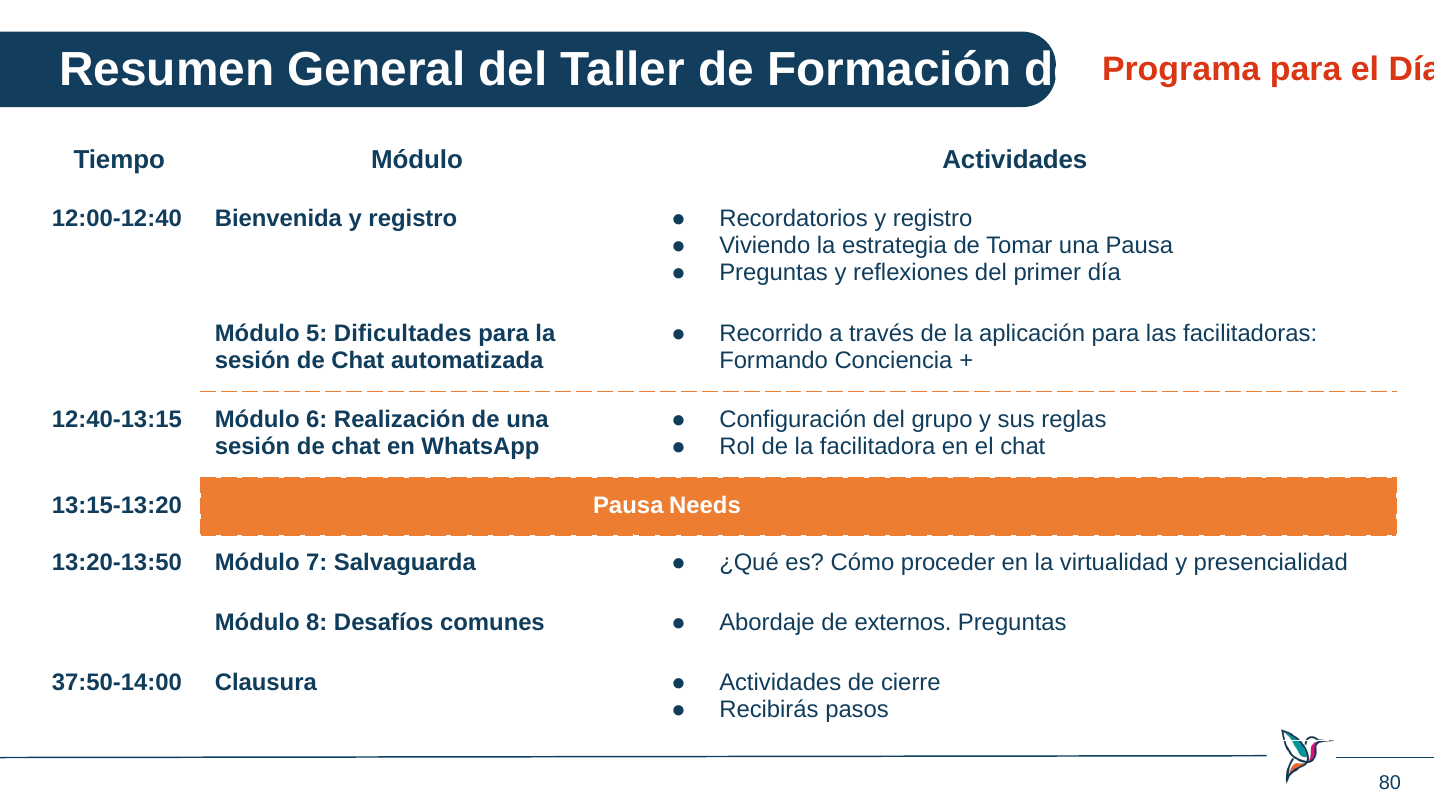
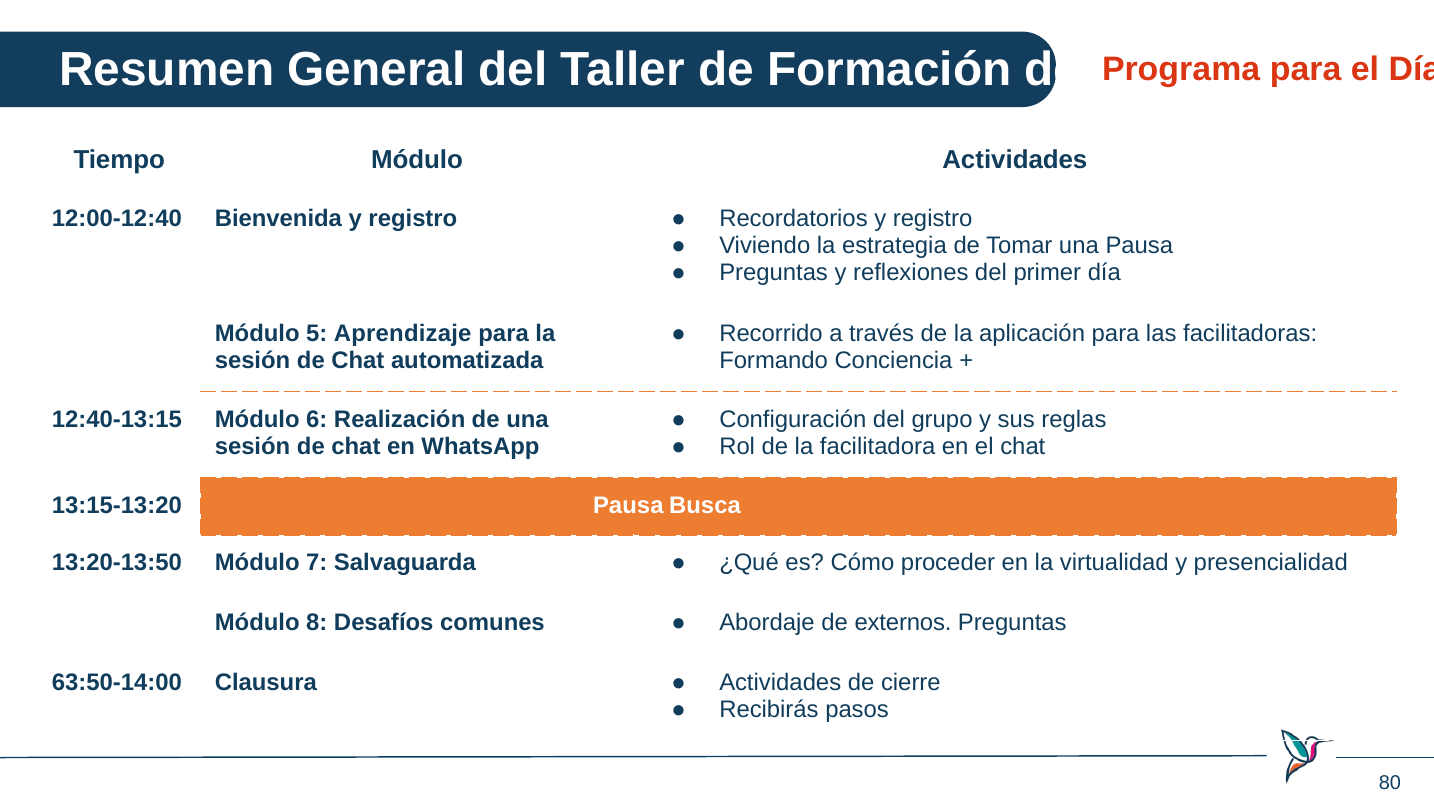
Dificultades: Dificultades -> Aprendizaje (403, 334)
Needs: Needs -> Busca (705, 505)
37:50-14:00: 37:50-14:00 -> 63:50-14:00 (117, 682)
